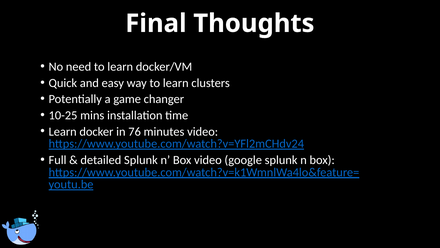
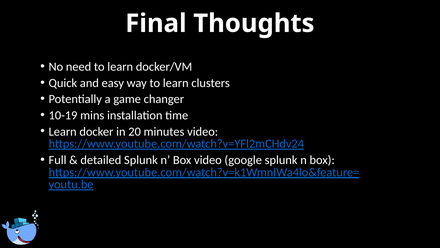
10-25: 10-25 -> 10-19 (63, 115)
76: 76 -> 20 (135, 131)
